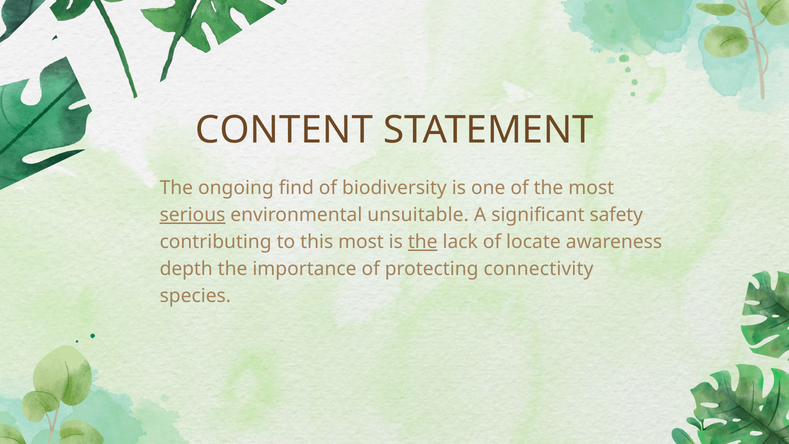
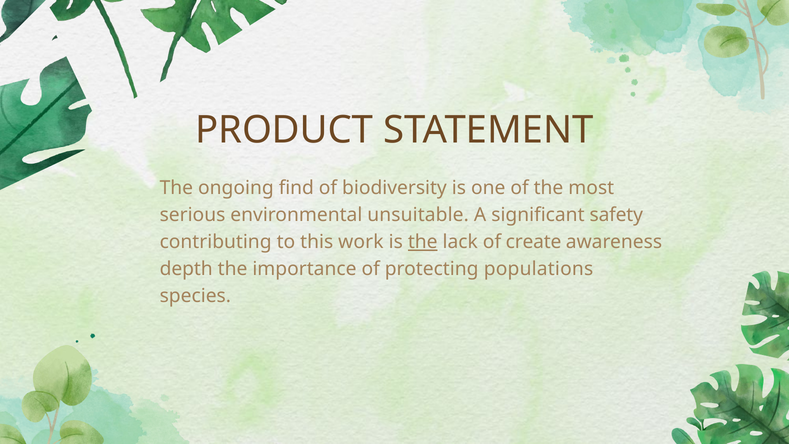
CONTENT: CONTENT -> PRODUCT (284, 130)
serious underline: present -> none (192, 215)
this most: most -> work (361, 242)
locate: locate -> create (534, 242)
connectivity: connectivity -> populations (539, 269)
